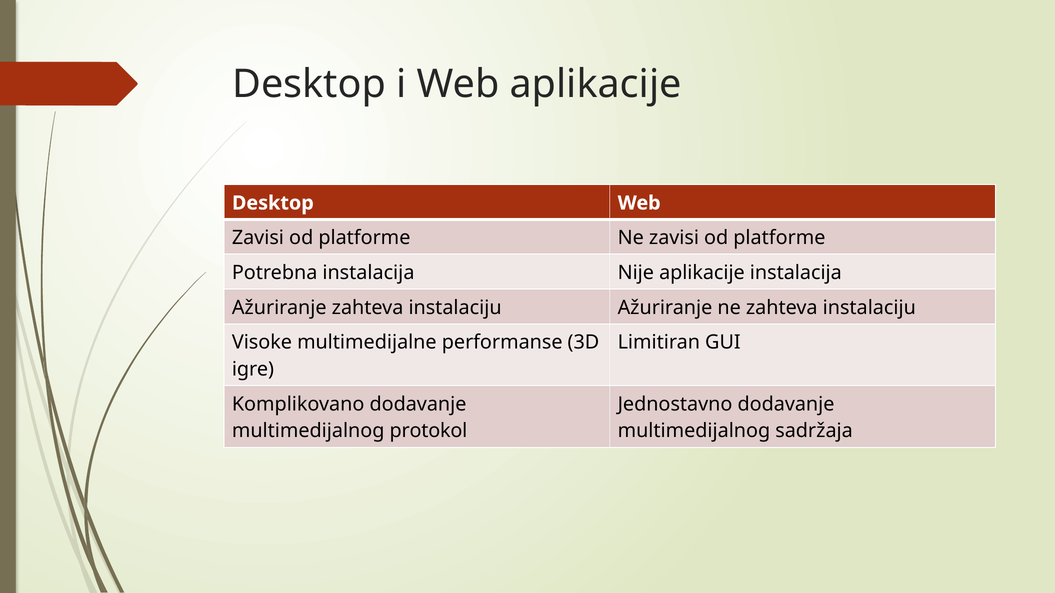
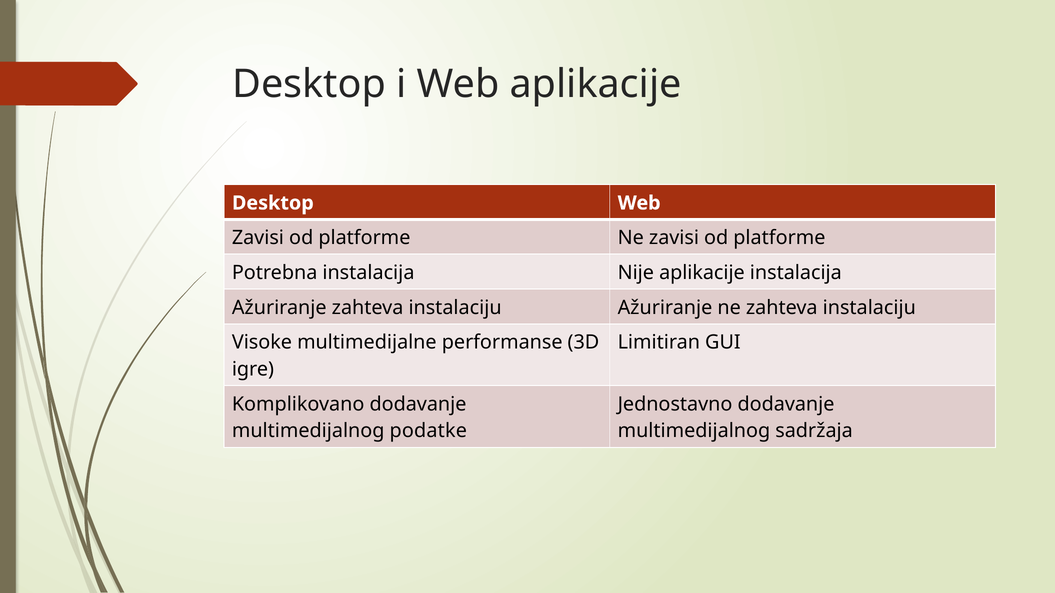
protokol: protokol -> podatke (428, 431)
